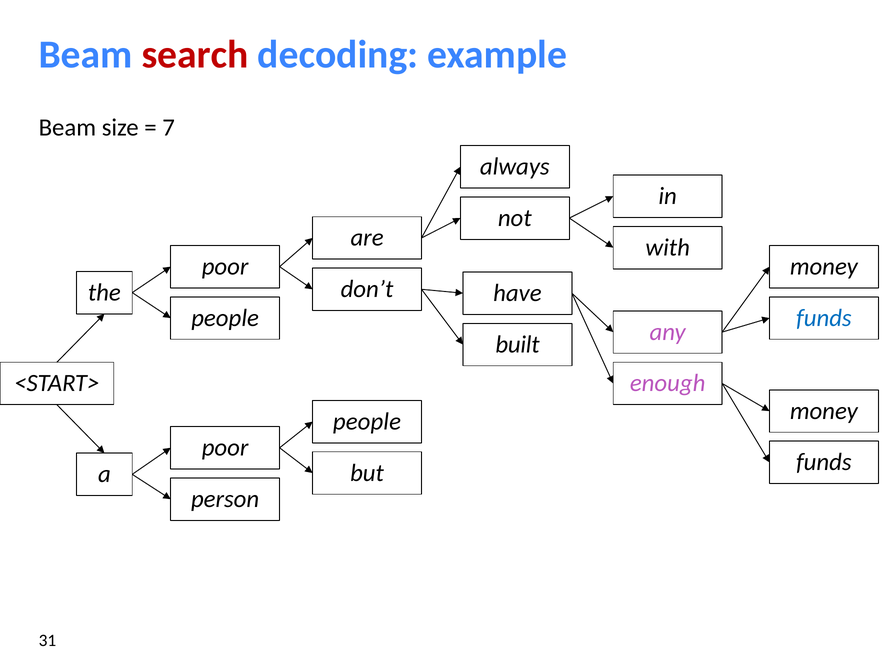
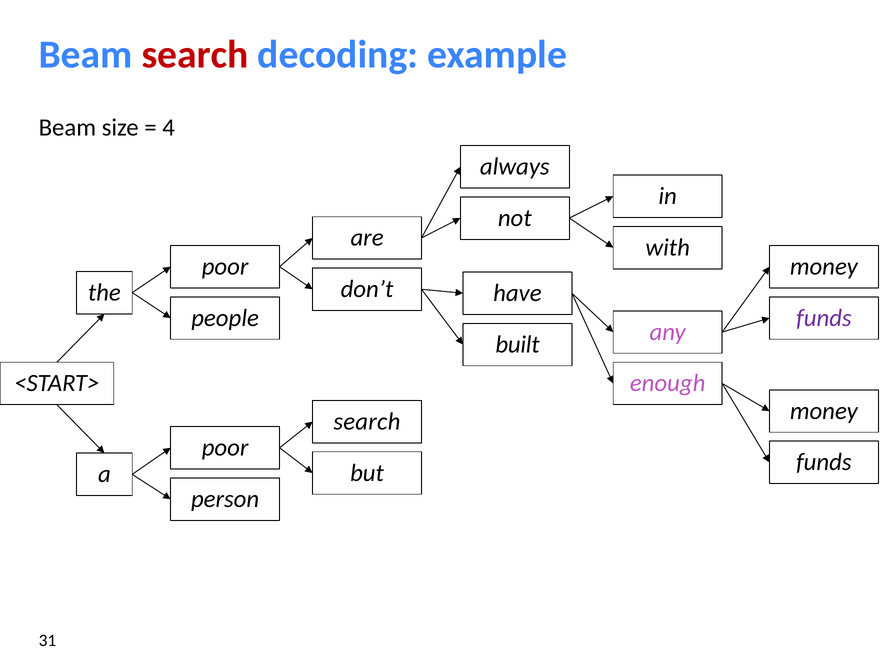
7: 7 -> 4 (169, 128)
funds colour: blue -> purple (824, 318)
people: people -> search (367, 421)
